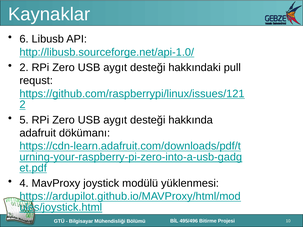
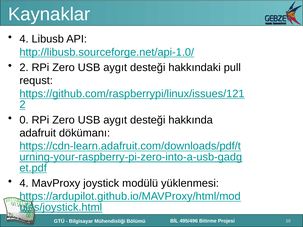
6: 6 -> 4 (24, 39)
5: 5 -> 0 (24, 120)
